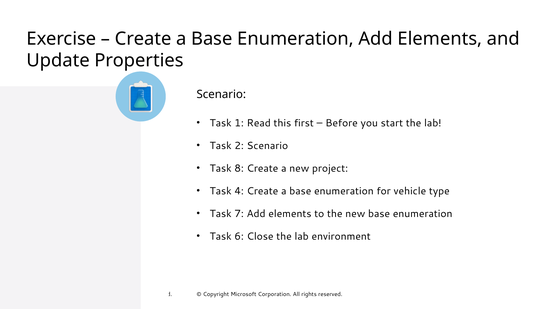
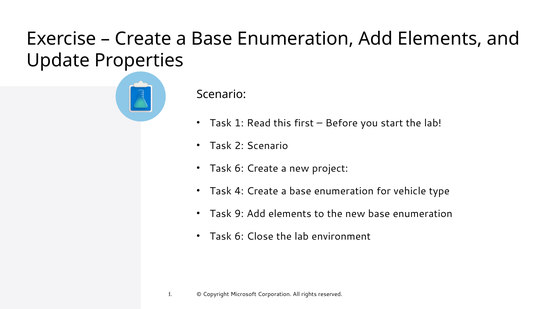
8: 8 -> 6 (239, 169)
7: 7 -> 9 (239, 214)
